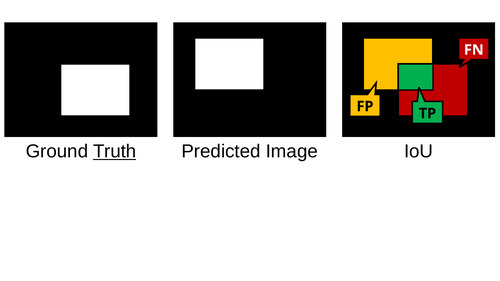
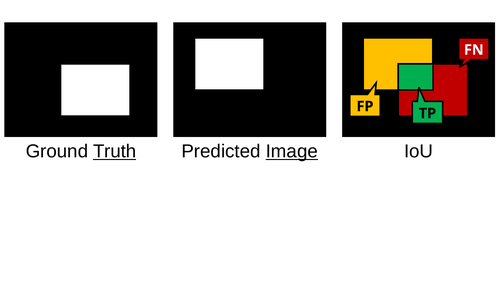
Image underline: none -> present (292, 152)
